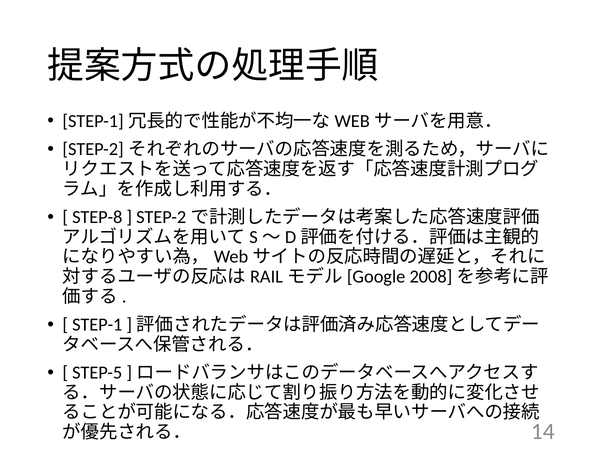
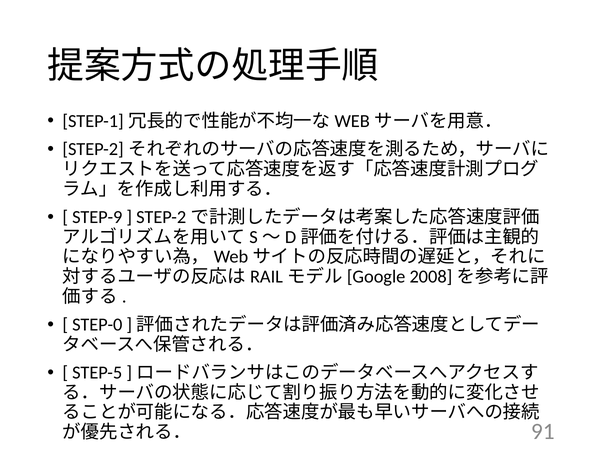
STEP-8: STEP-8 -> STEP-9 (97, 217)
STEP-1: STEP-1 -> STEP-0 (97, 325)
14: 14 -> 91 (543, 432)
